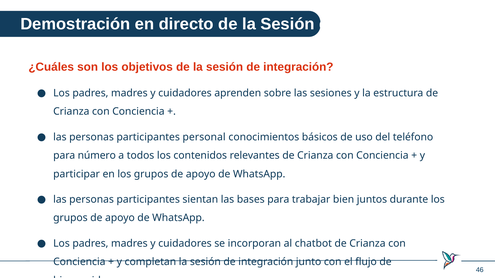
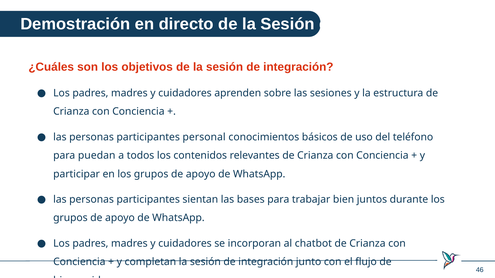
número: número -> puedan (97, 156)
